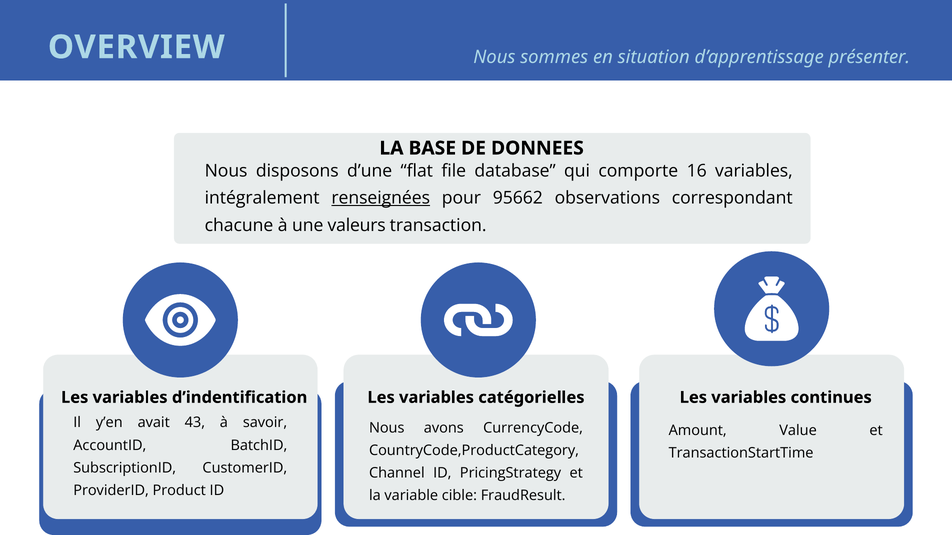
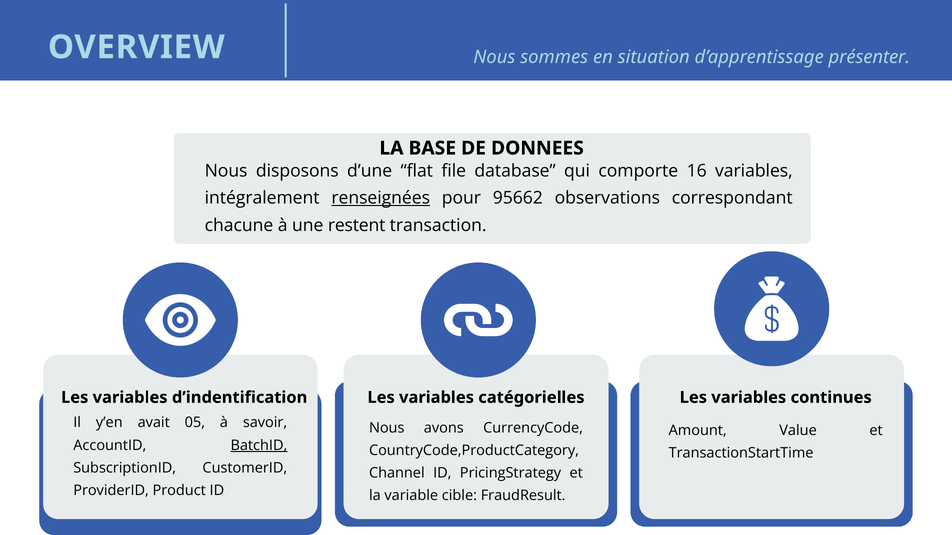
valeurs: valeurs -> restent (357, 226)
43: 43 -> 05 (195, 423)
BatchID underline: none -> present (259, 446)
